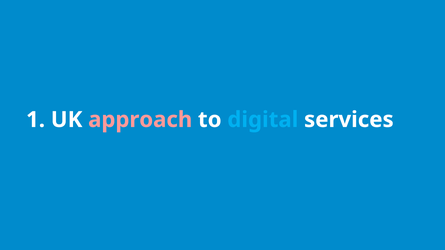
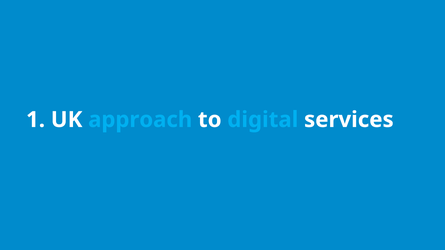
approach colour: pink -> light blue (140, 120)
